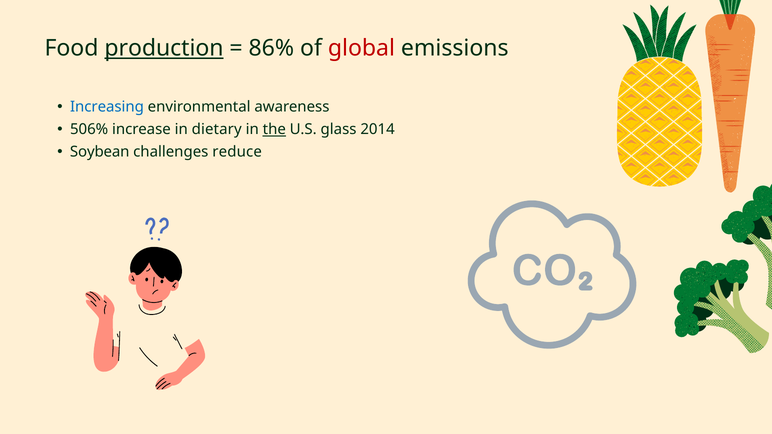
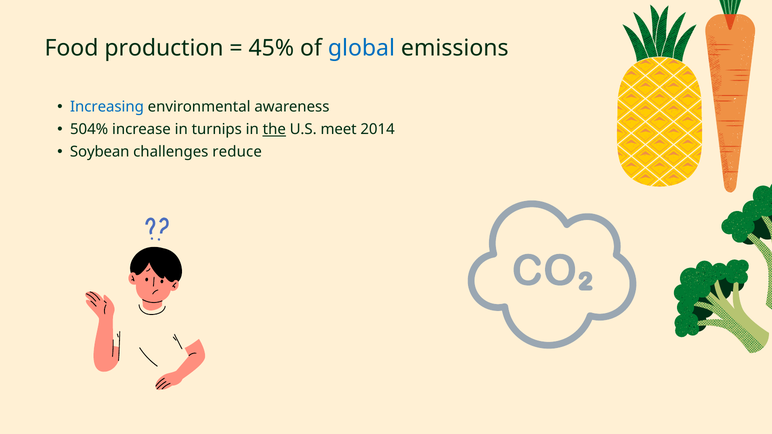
production underline: present -> none (164, 48)
86%: 86% -> 45% (271, 48)
global colour: red -> blue (361, 48)
506%: 506% -> 504% (89, 129)
dietary: dietary -> turnips (217, 129)
glass: glass -> meet (339, 129)
